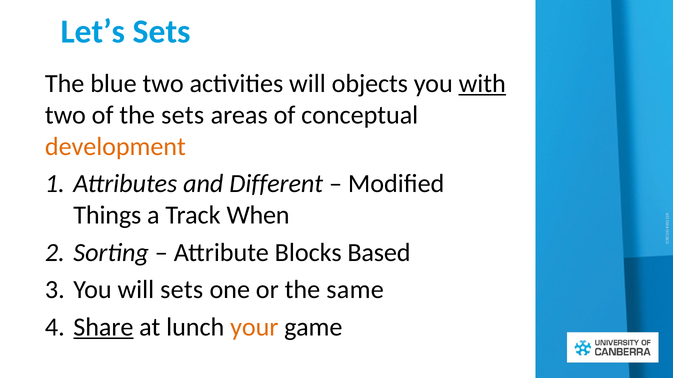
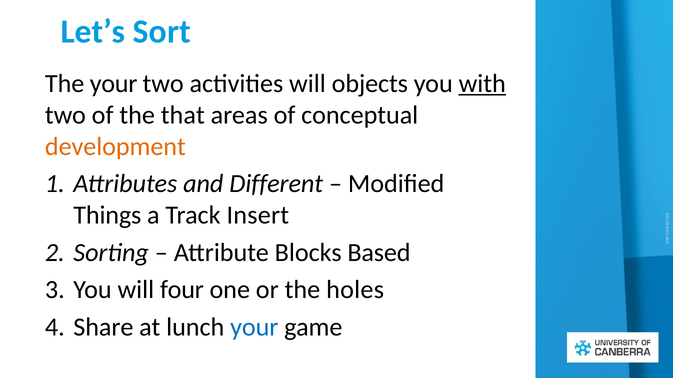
Let’s Sets: Sets -> Sort (162, 32)
The blue: blue -> your (114, 84)
the sets: sets -> that (183, 115)
When: When -> Insert (258, 215)
will sets: sets -> four (182, 290)
same: same -> holes (355, 290)
Share underline: present -> none (103, 328)
your colour: orange -> blue (254, 328)
